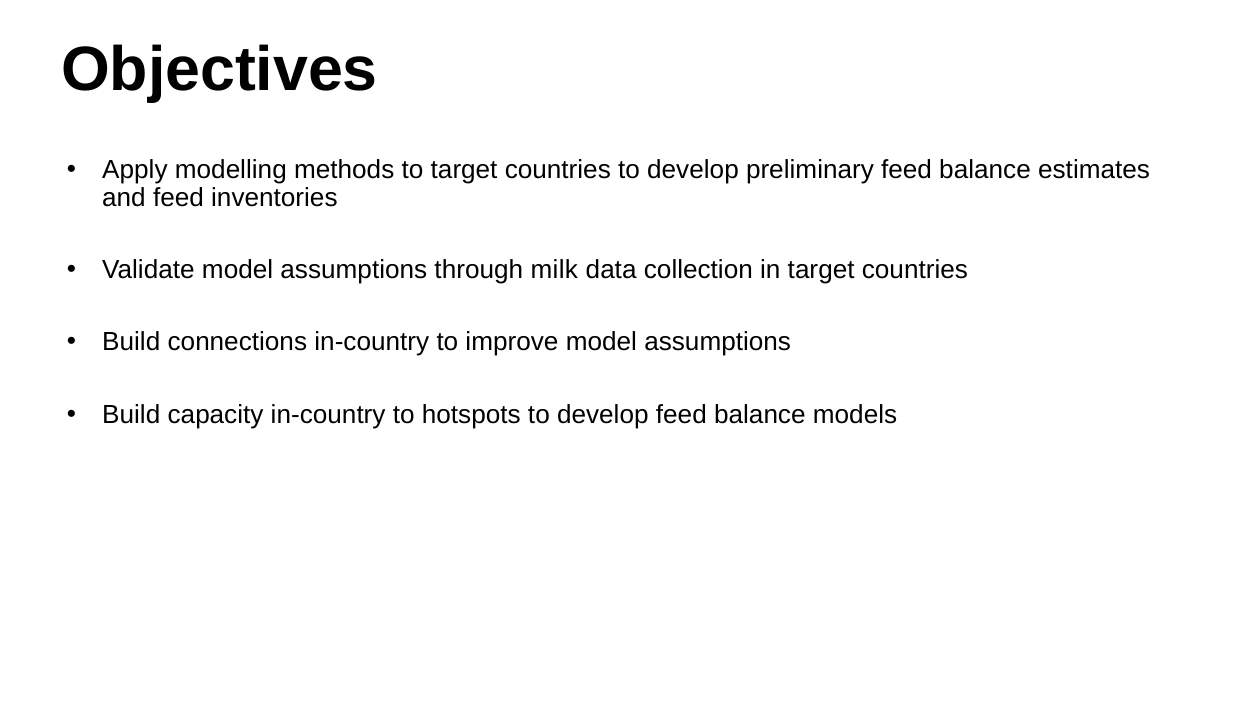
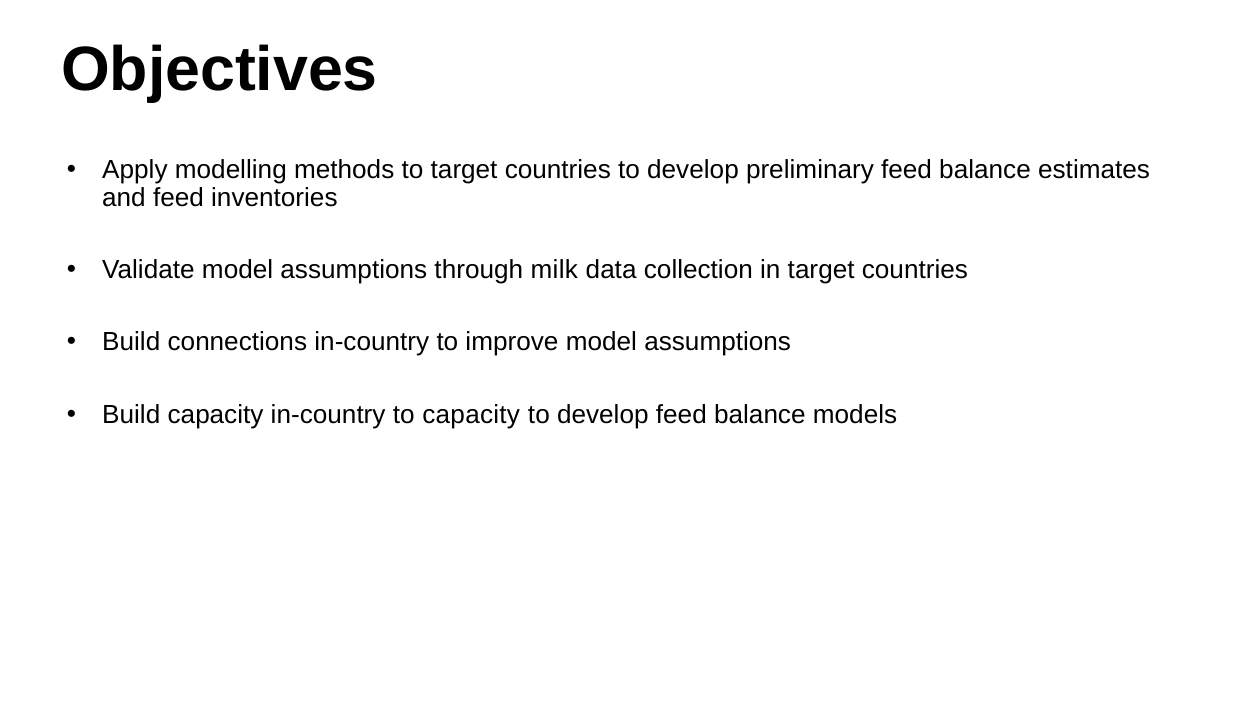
to hotspots: hotspots -> capacity (471, 415)
